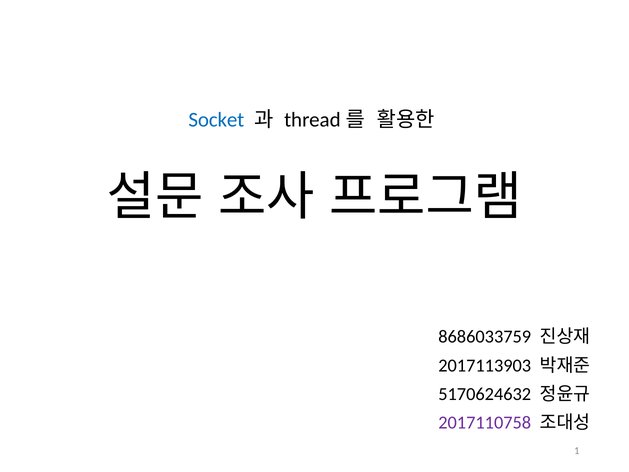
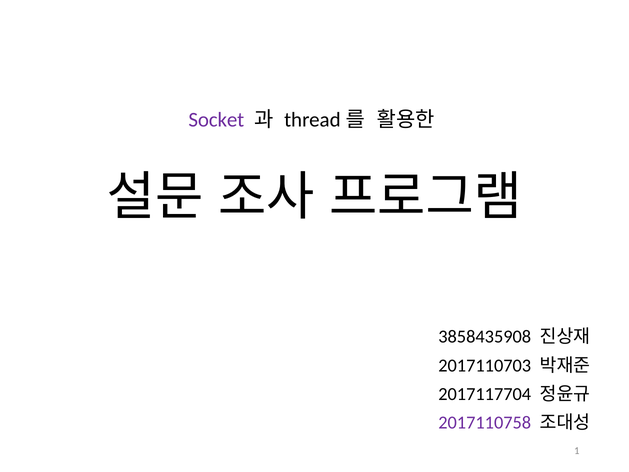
Socket colour: blue -> purple (216, 120)
8686033759: 8686033759 -> 3858435908 (485, 337)
2017113903: 2017113903 -> 2017110703 (485, 365)
5170624632: 5170624632 -> 2017117704 (485, 394)
